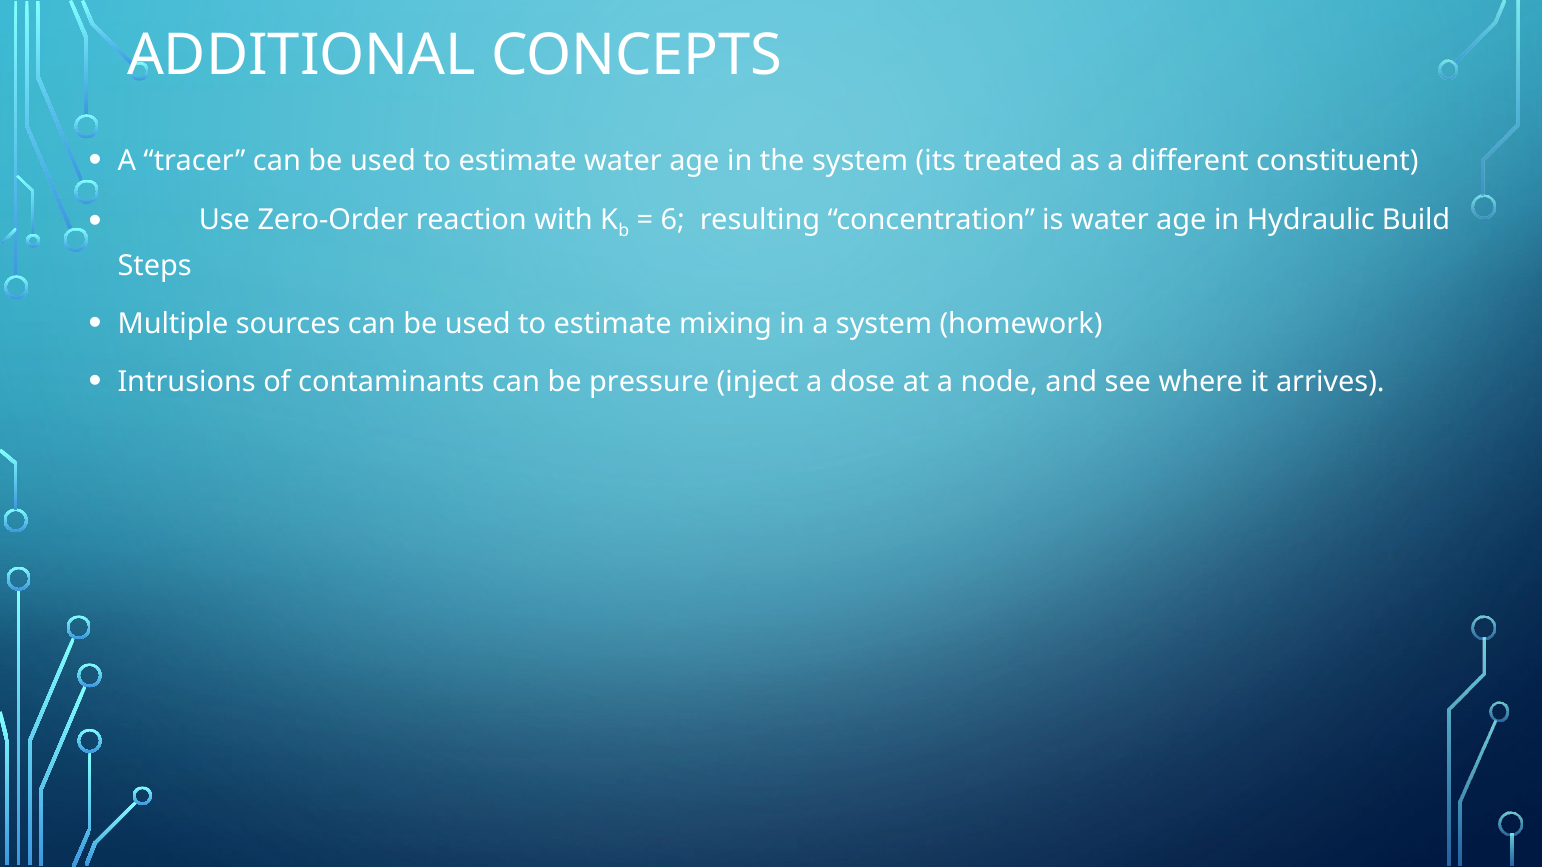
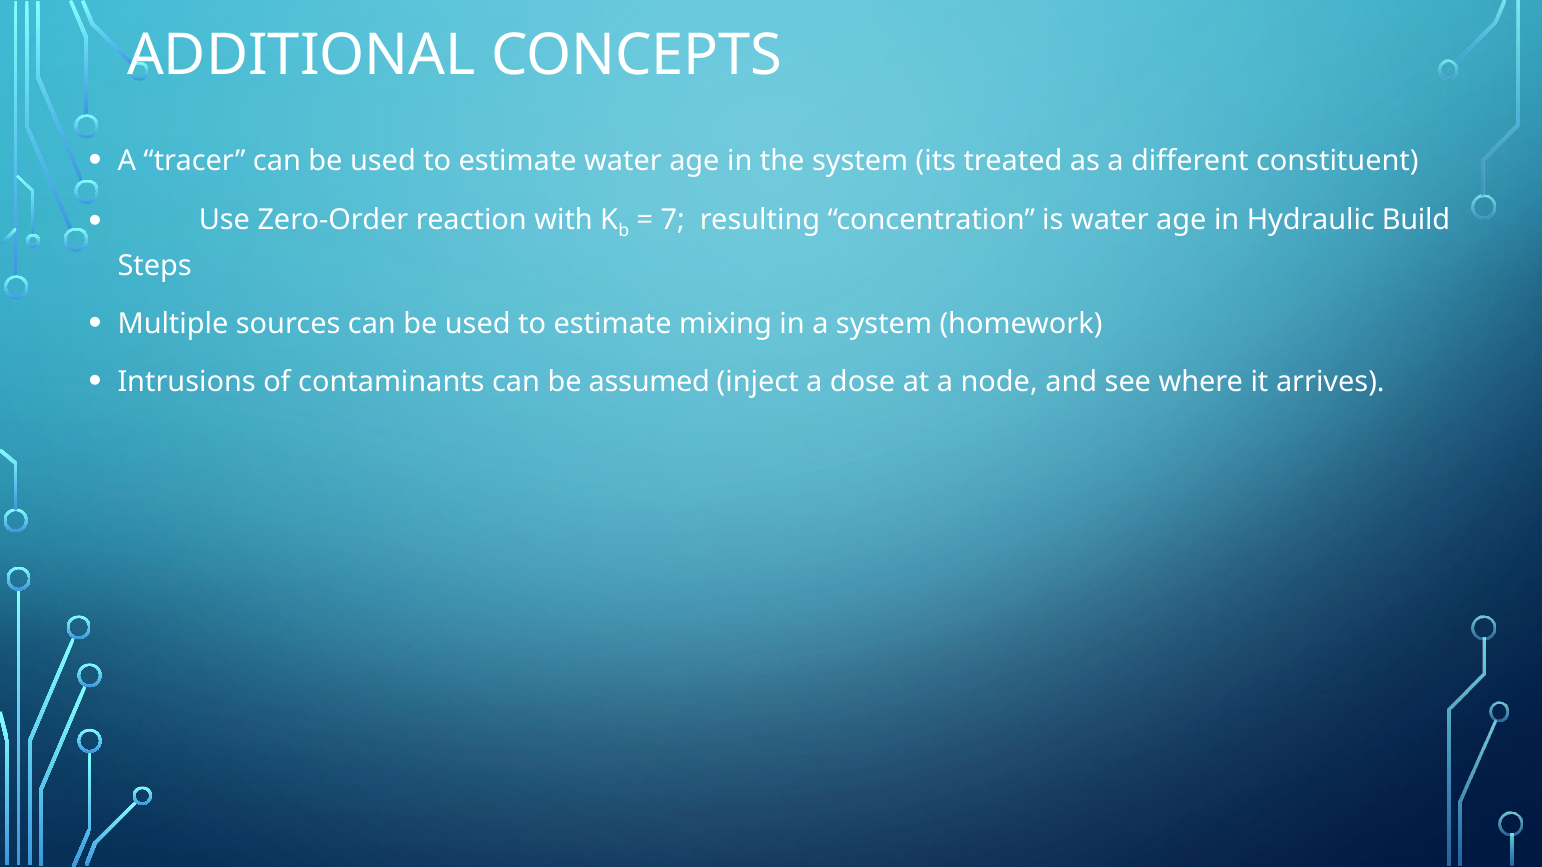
6: 6 -> 7 (673, 220)
pressure: pressure -> assumed (649, 382)
